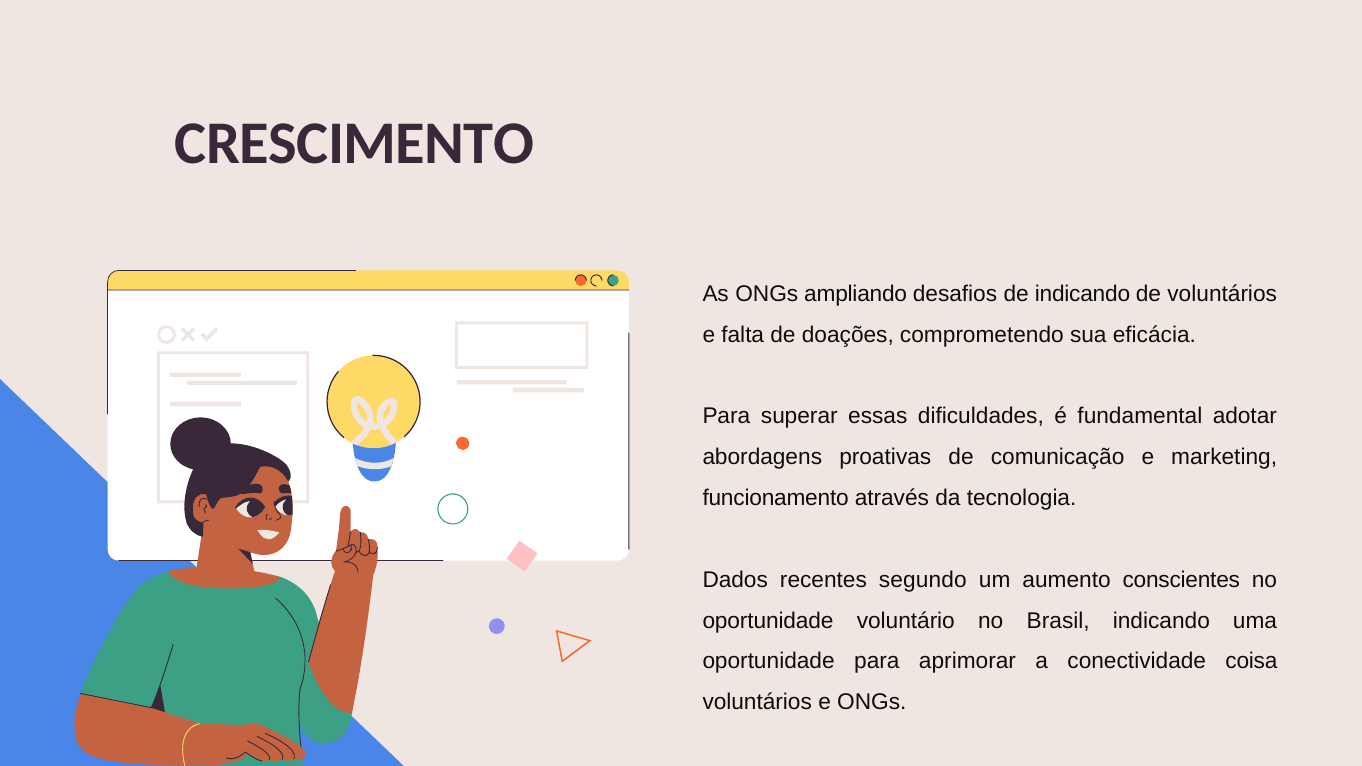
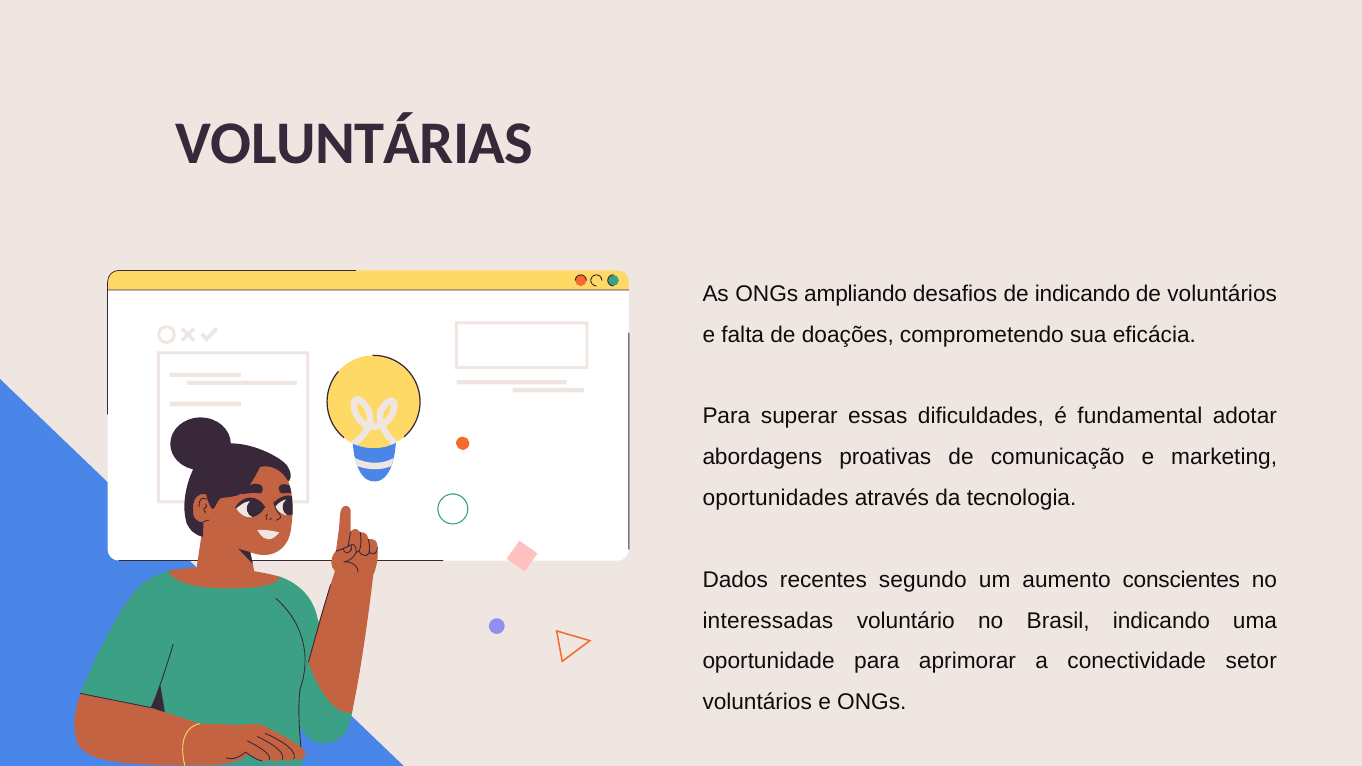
CRESCIMENTO: CRESCIMENTO -> VOLUNTÁRIAS (355, 144)
funcionamento: funcionamento -> oportunidades (775, 498)
oportunidade: oportunidade -> interessadas (768, 621)
coisa: coisa -> setor (1251, 662)
